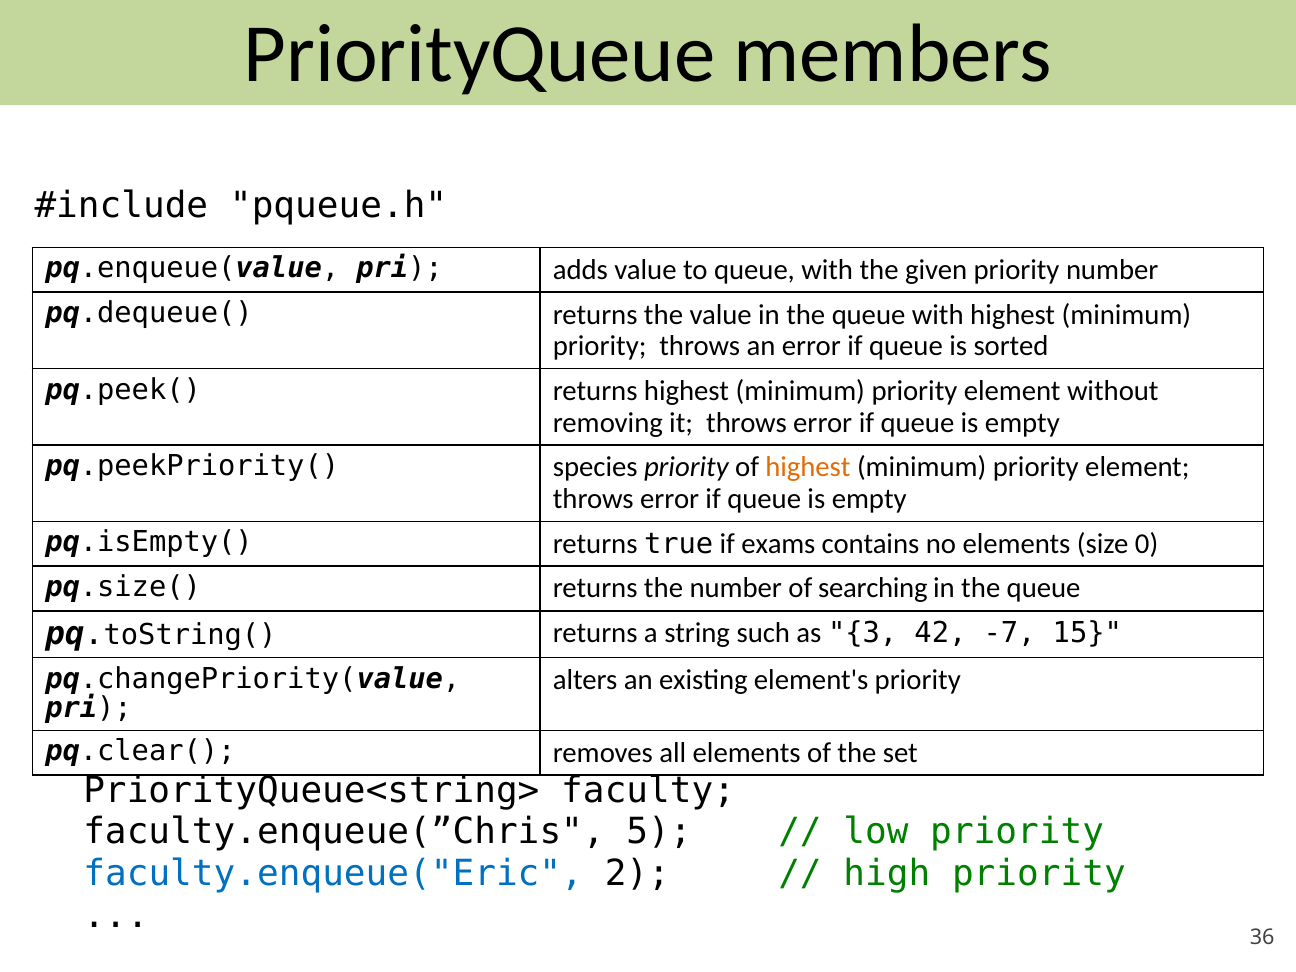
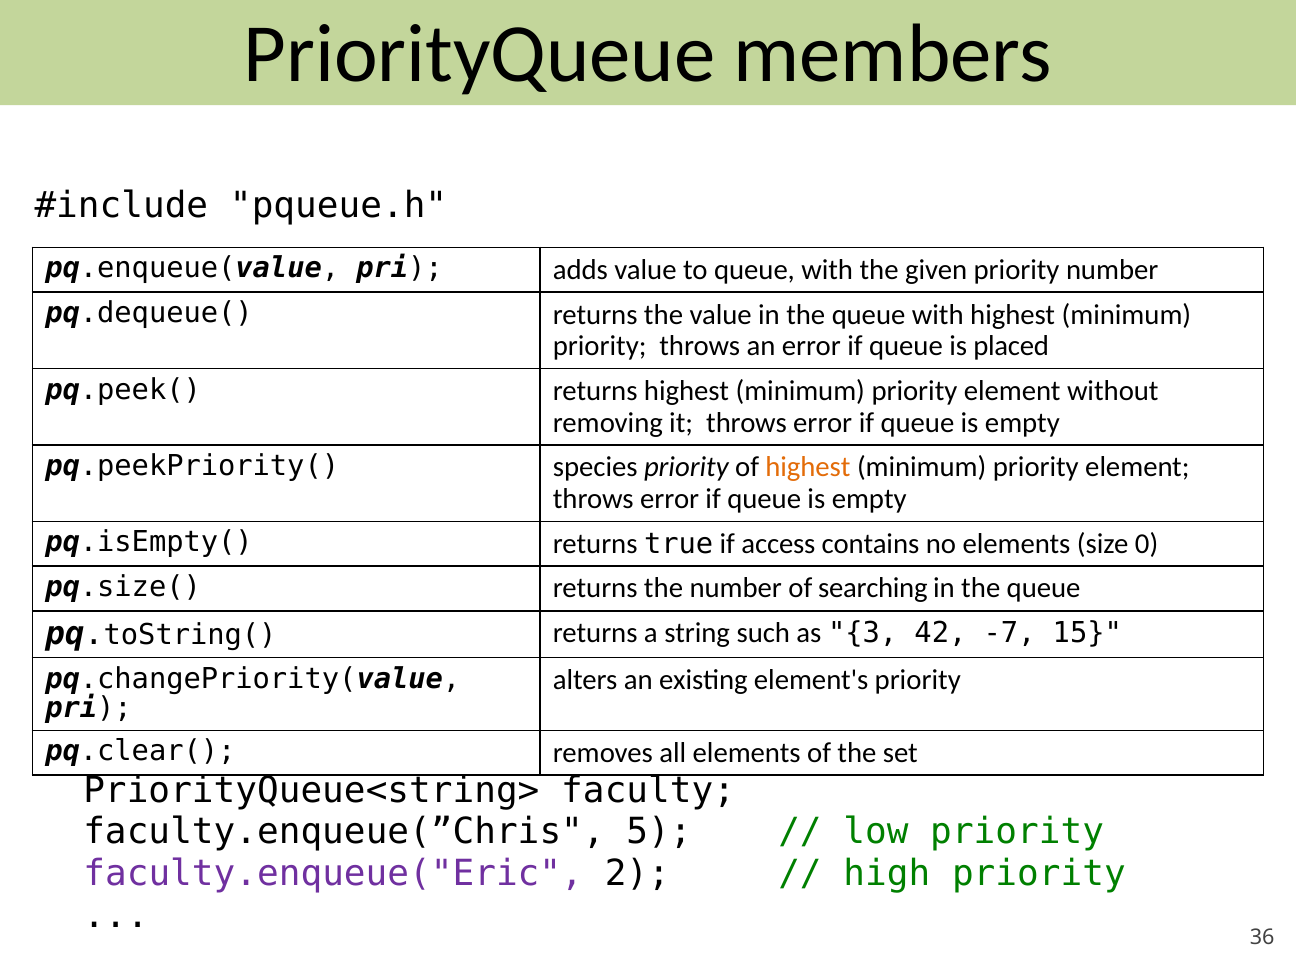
sorted: sorted -> placed (1011, 346)
exams: exams -> access (778, 544)
faculty.enqueue("Eric colour: blue -> purple (333, 874)
